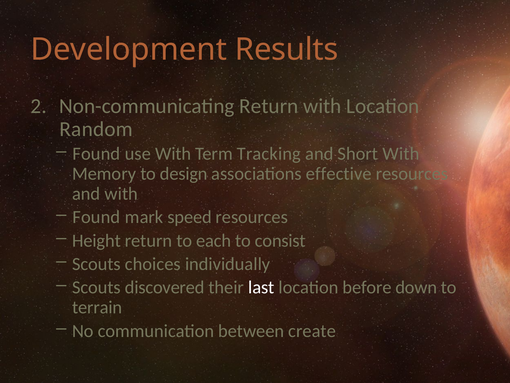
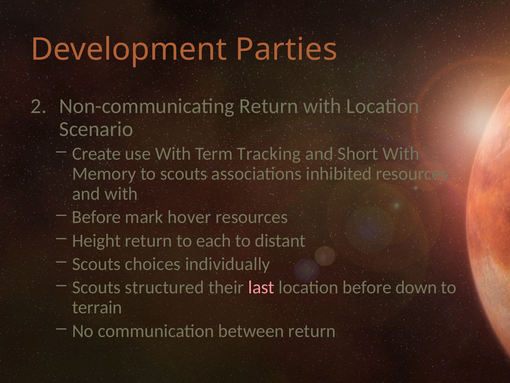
Results: Results -> Parties (286, 49)
Random: Random -> Scenario (96, 129)
Found: Found -> Create (96, 154)
to design: design -> scouts (184, 173)
effective: effective -> inhibited (339, 173)
Found: Found -> Before (97, 217)
speed: speed -> hover (189, 217)
consist: consist -> distant (280, 240)
discovered: discovered -> structured (165, 287)
last colour: white -> pink (261, 287)
between create: create -> return (312, 331)
